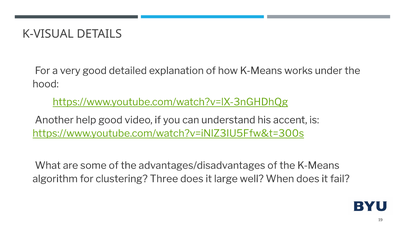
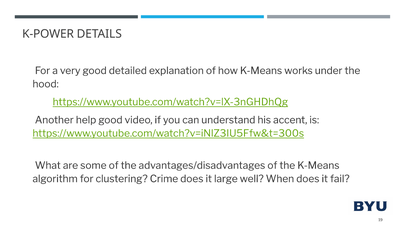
K-VISUAL: K-VISUAL -> K-POWER (48, 34)
Three: Three -> Crime (164, 179)
